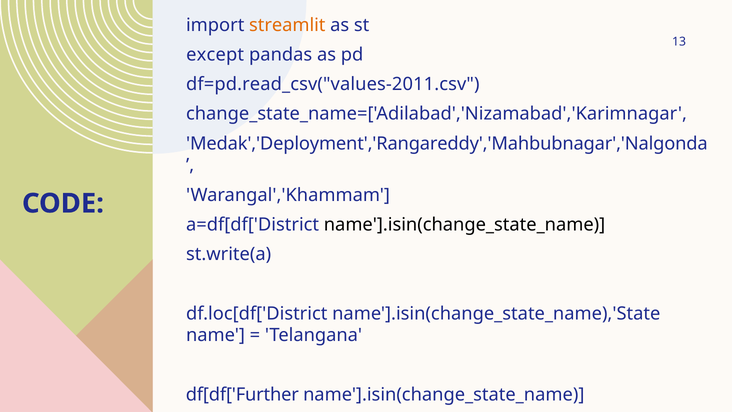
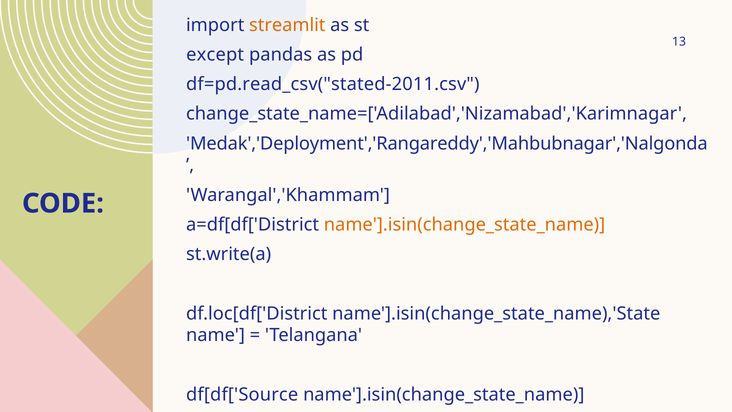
df=pd.read_csv("values-2011.csv: df=pd.read_csv("values-2011.csv -> df=pd.read_csv("stated-2011.csv (333, 84)
name'].isin(change_state_name colour: black -> orange (465, 225)
df[df['Further: df[df['Further -> df[df['Source (242, 394)
